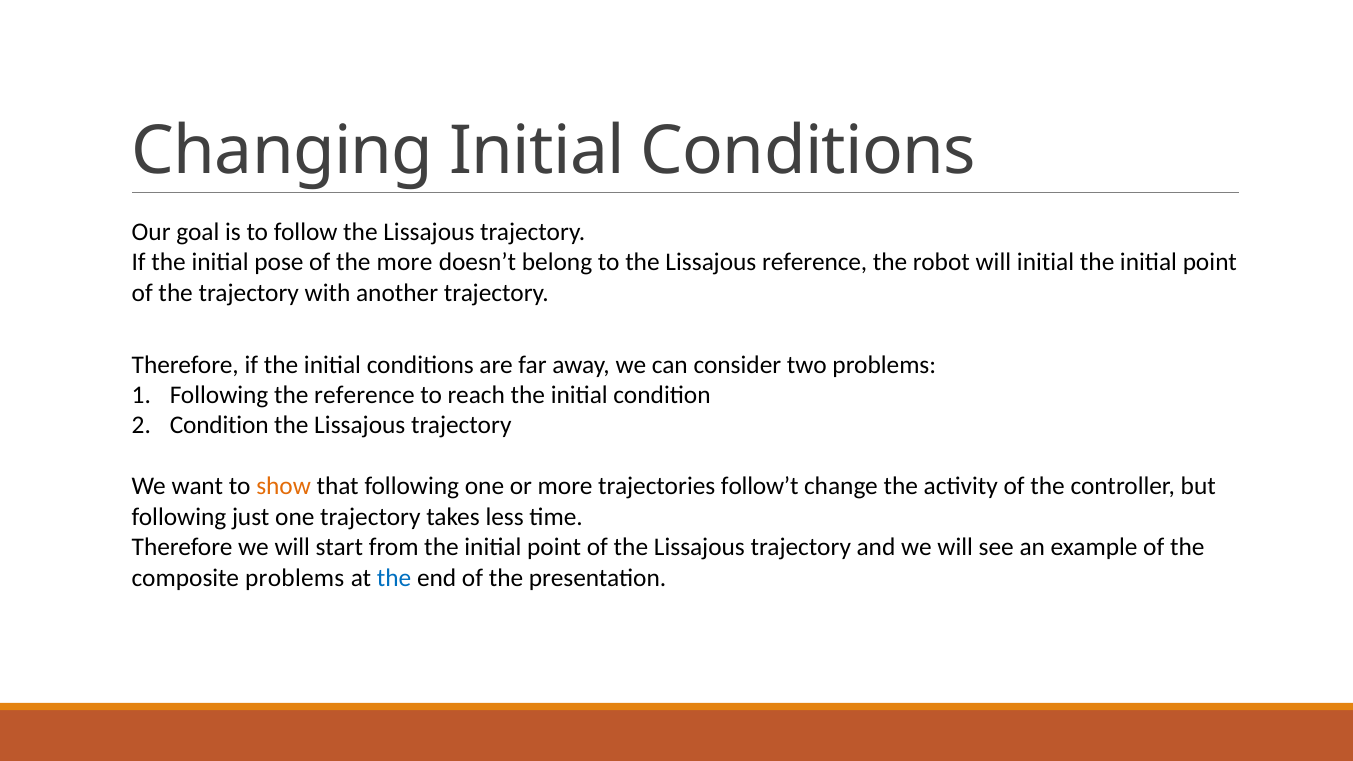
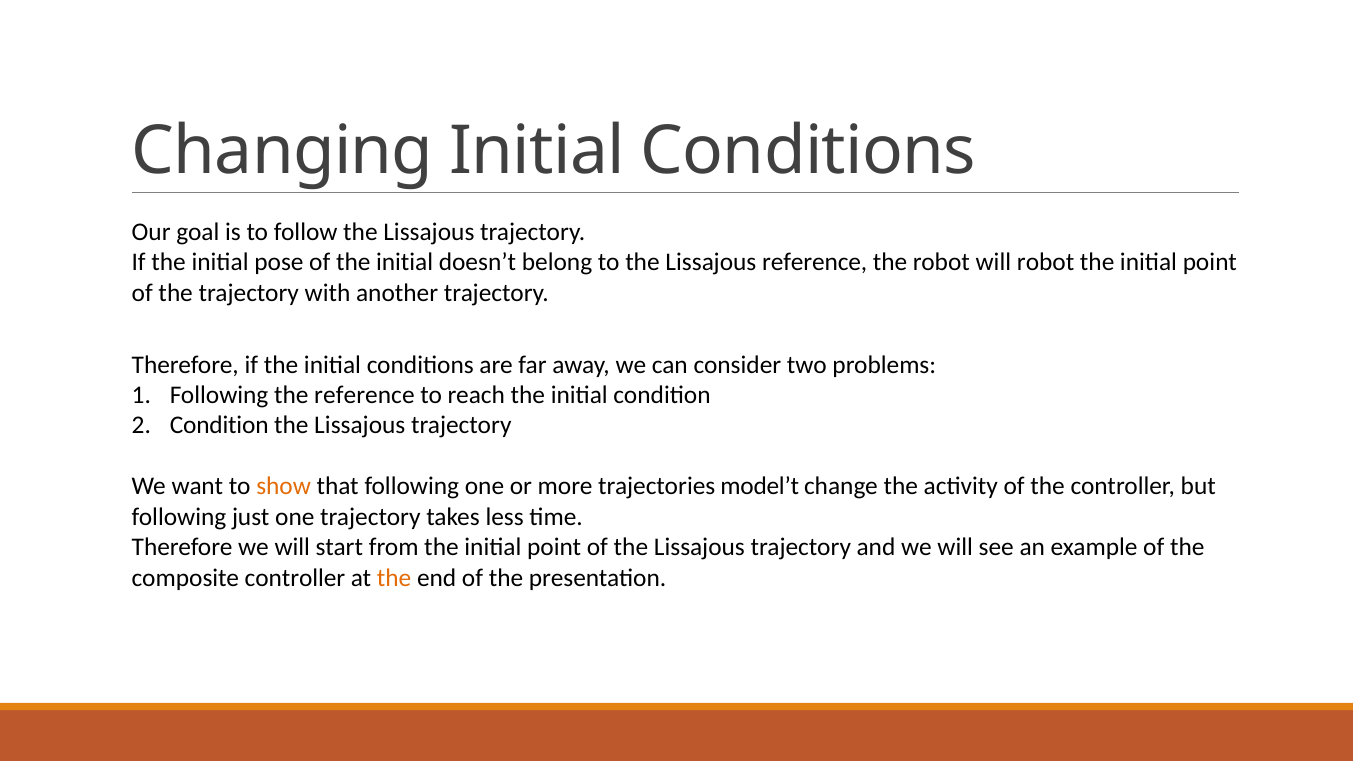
of the more: more -> initial (405, 262)
will initial: initial -> robot (1046, 262)
follow’t: follow’t -> model’t (760, 487)
composite problems: problems -> controller (295, 578)
the colour: blue -> orange (394, 578)
